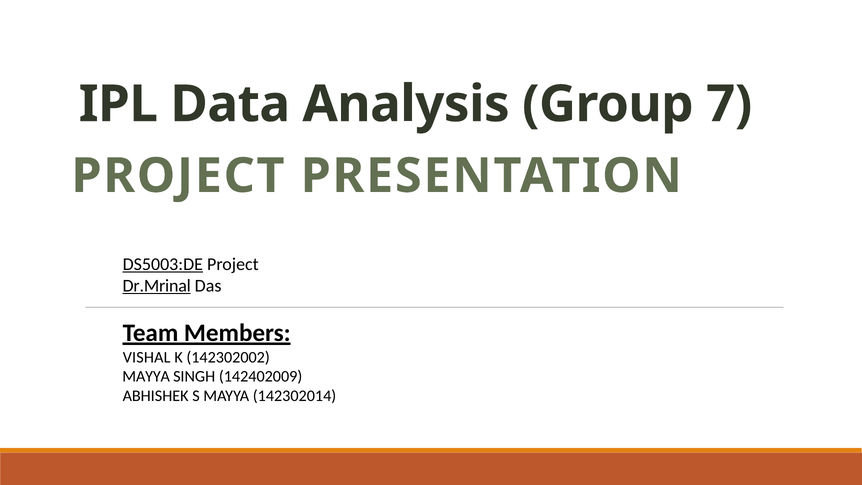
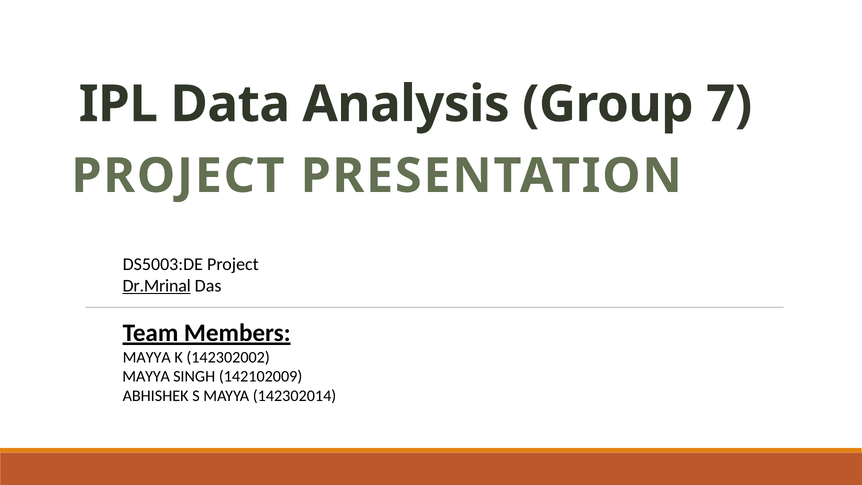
DS5003:DE underline: present -> none (163, 264)
VISHAL: VISHAL -> MAYYA (147, 357)
142402009: 142402009 -> 142102009 (261, 377)
